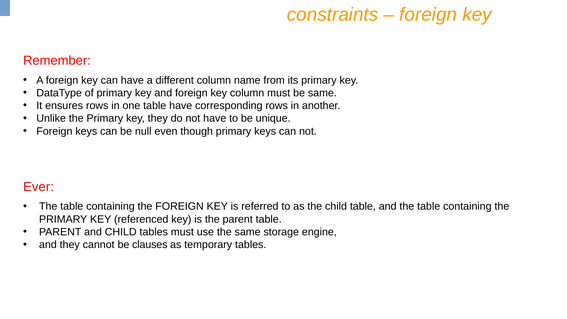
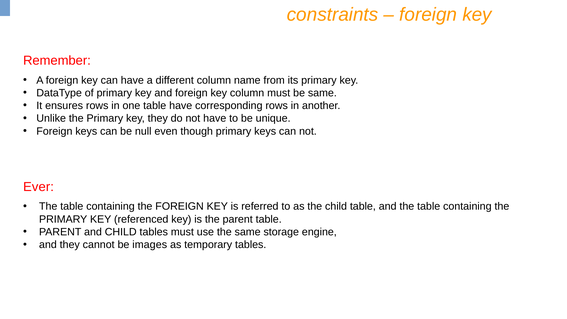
clauses: clauses -> images (150, 245)
